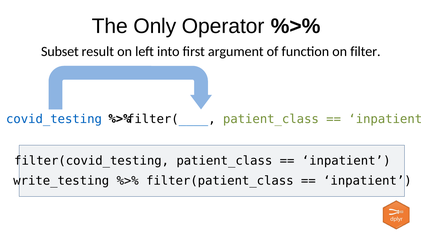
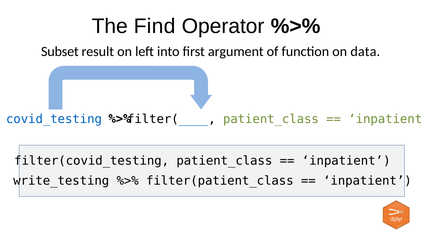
Only: Only -> Find (155, 26)
filter: filter -> data (365, 51)
